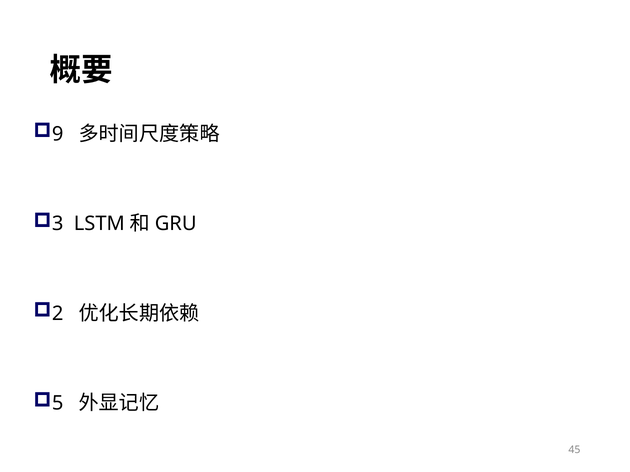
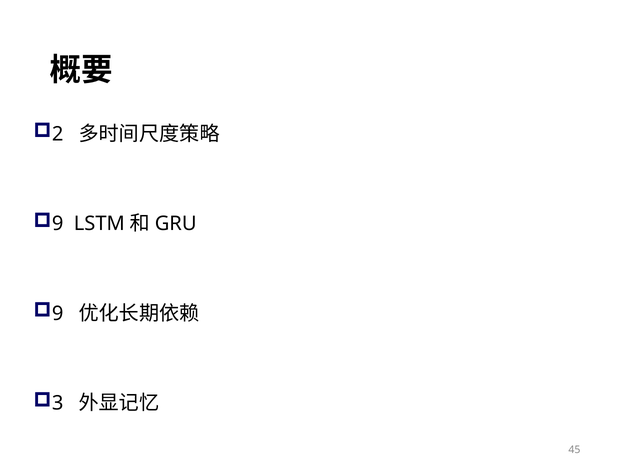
9: 9 -> 2 (58, 134)
3: 3 -> 9 (58, 224)
2: 2 -> 9 (58, 314)
5: 5 -> 3 (58, 404)
